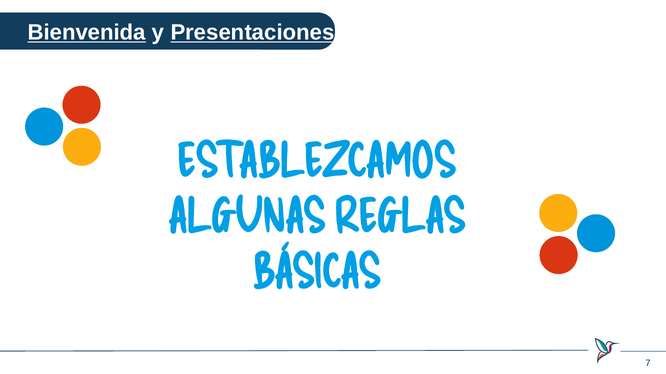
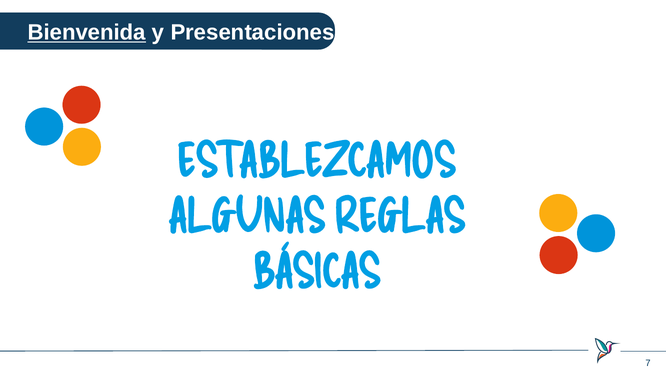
Presentaciones underline: present -> none (253, 33)
